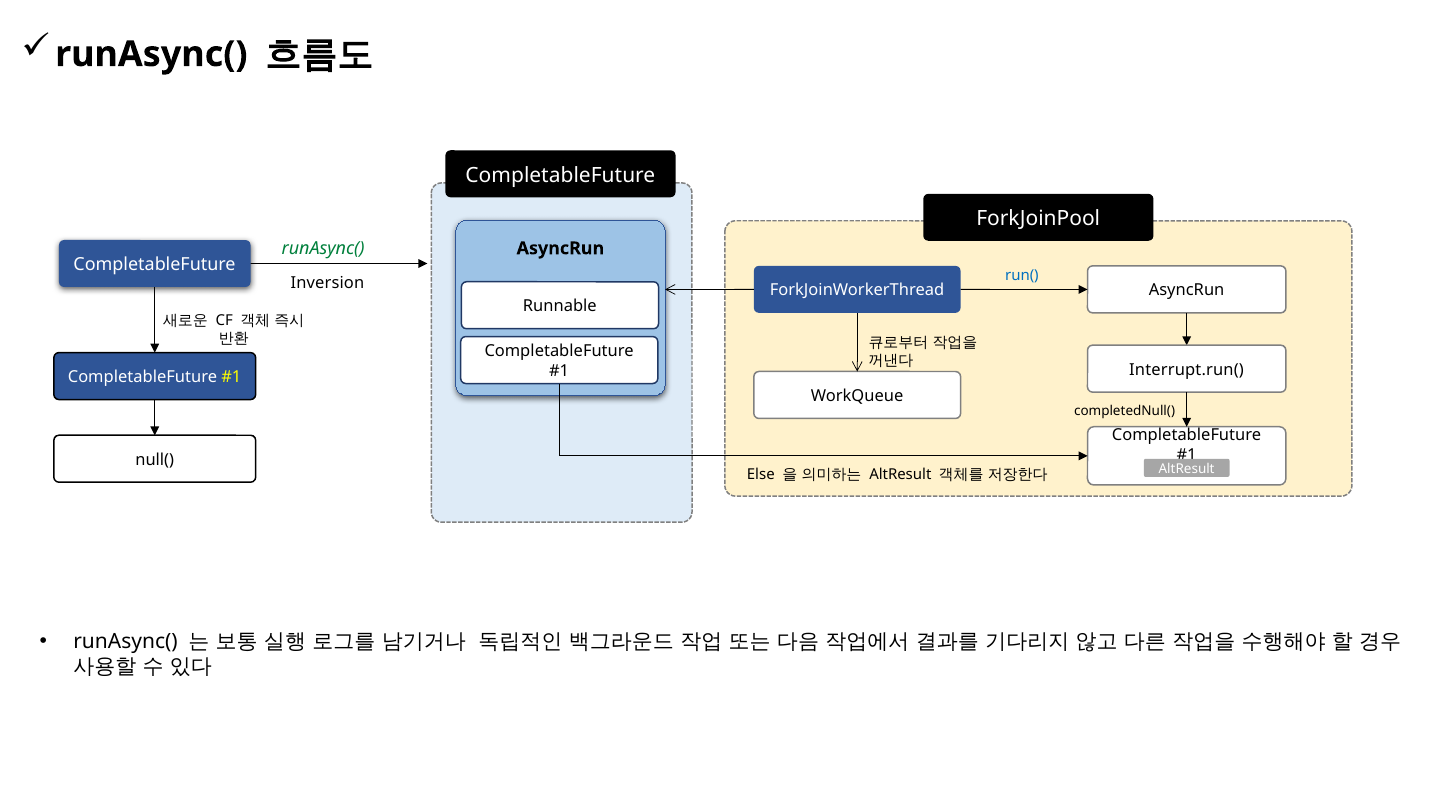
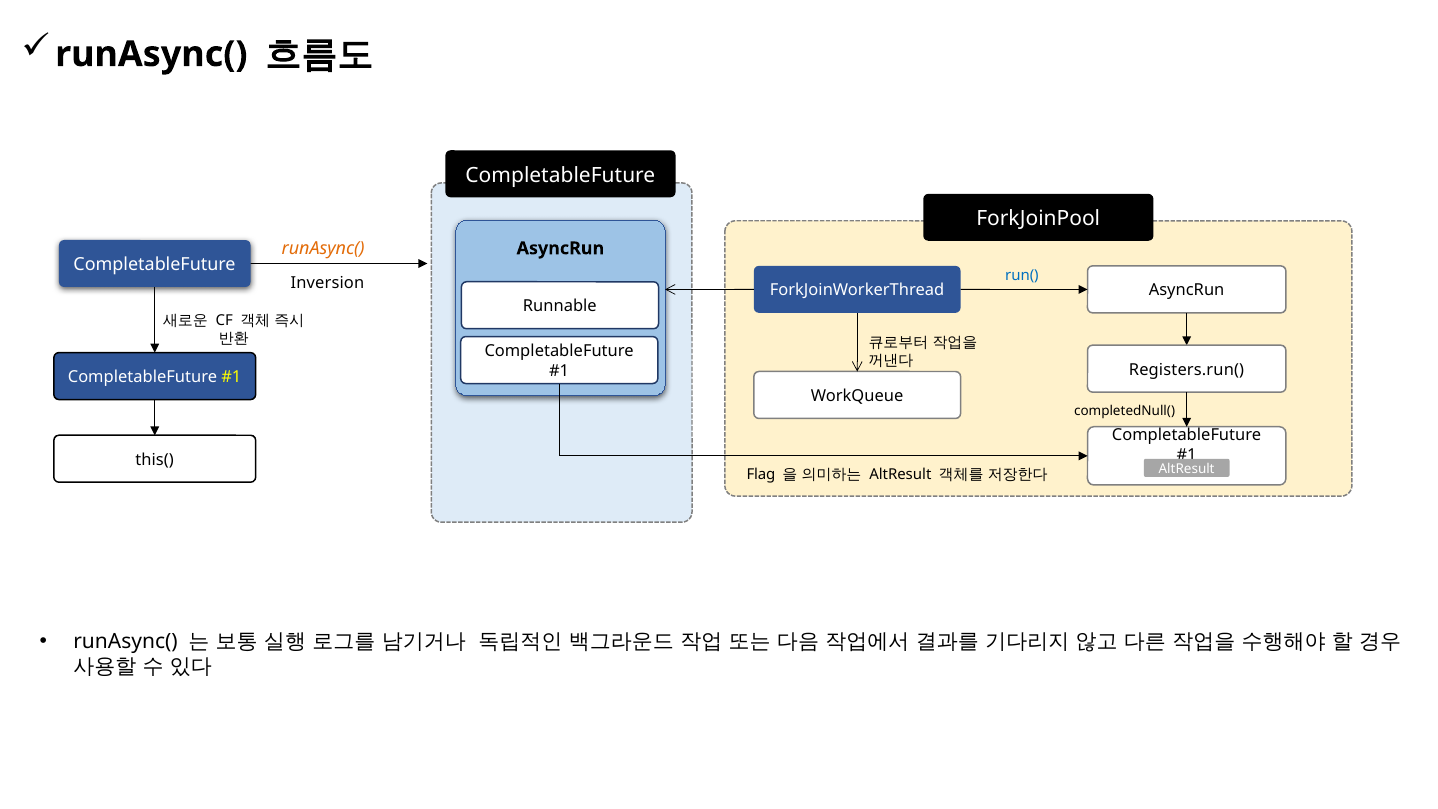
runAsync( colour: green -> orange (323, 248)
Interrupt.run(: Interrupt.run( -> Registers.run( (1187, 370)
null(: null( -> this( (155, 460)
Else: Else -> Flag (761, 474)
